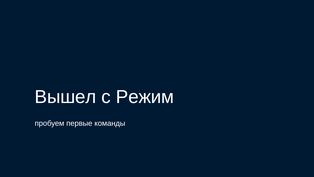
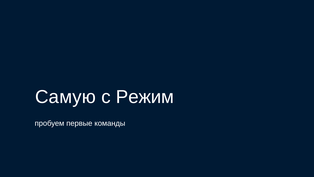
Вышел: Вышел -> Самую (65, 97)
